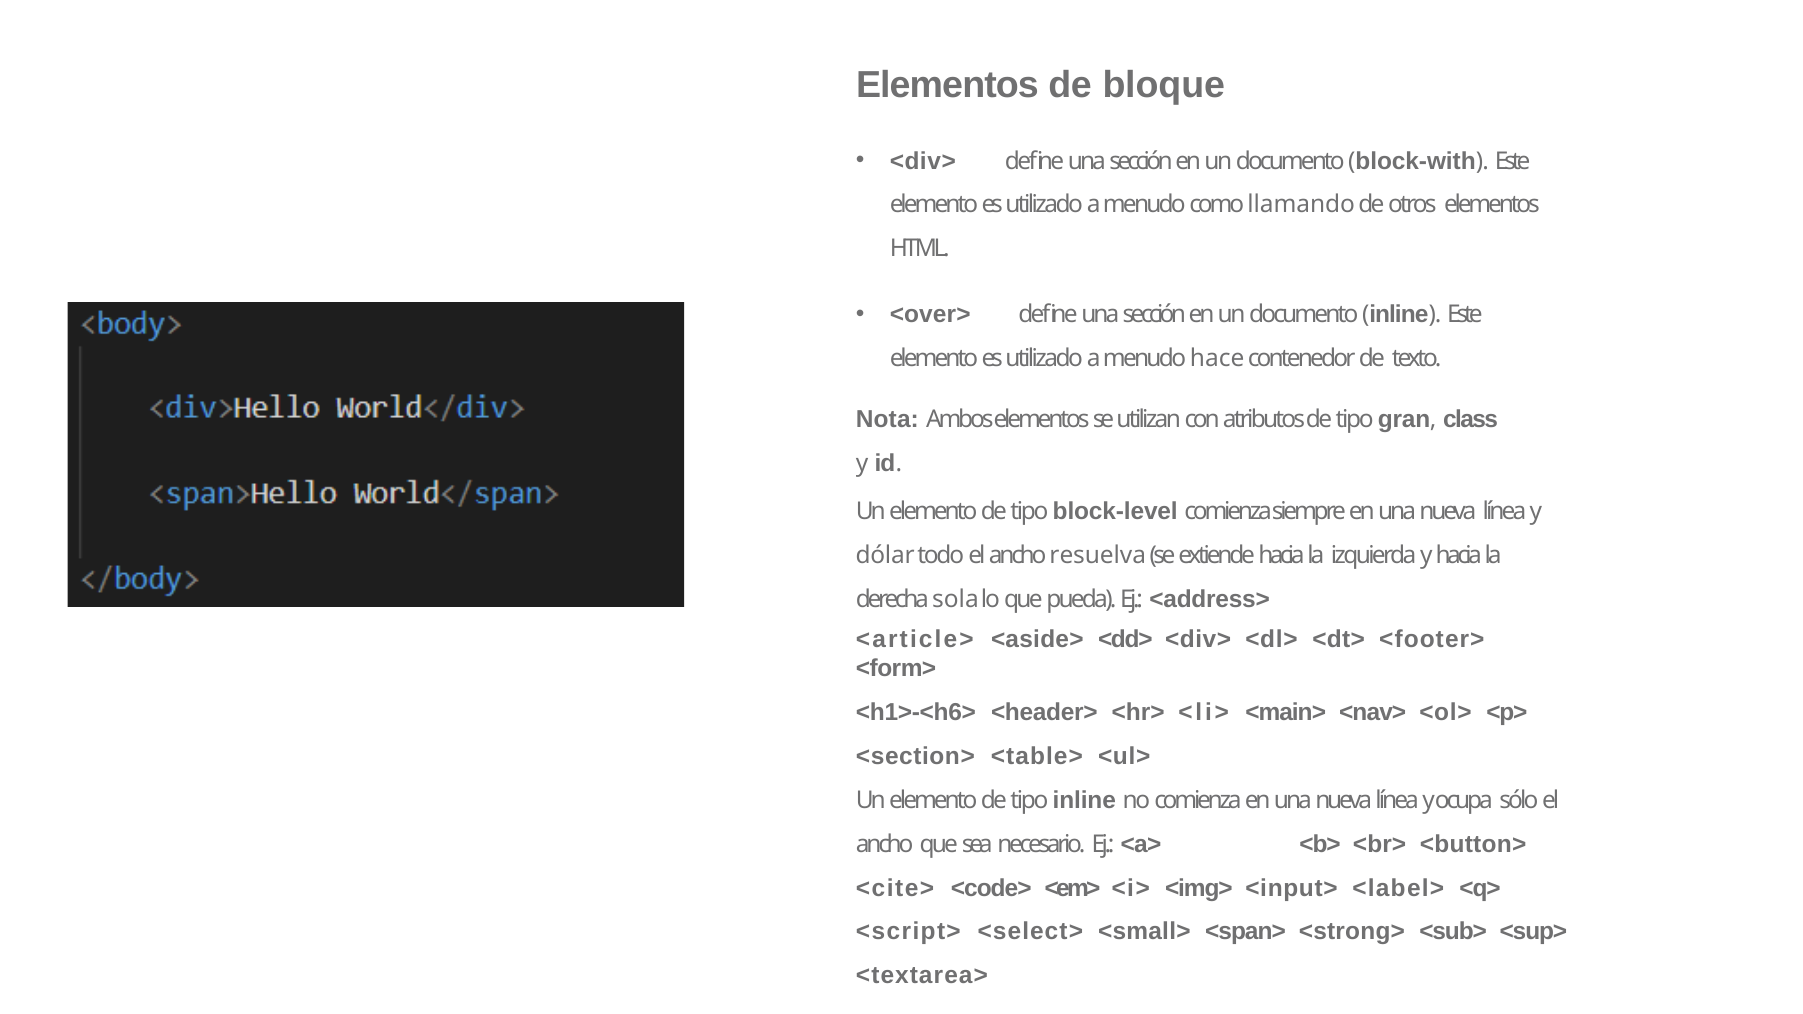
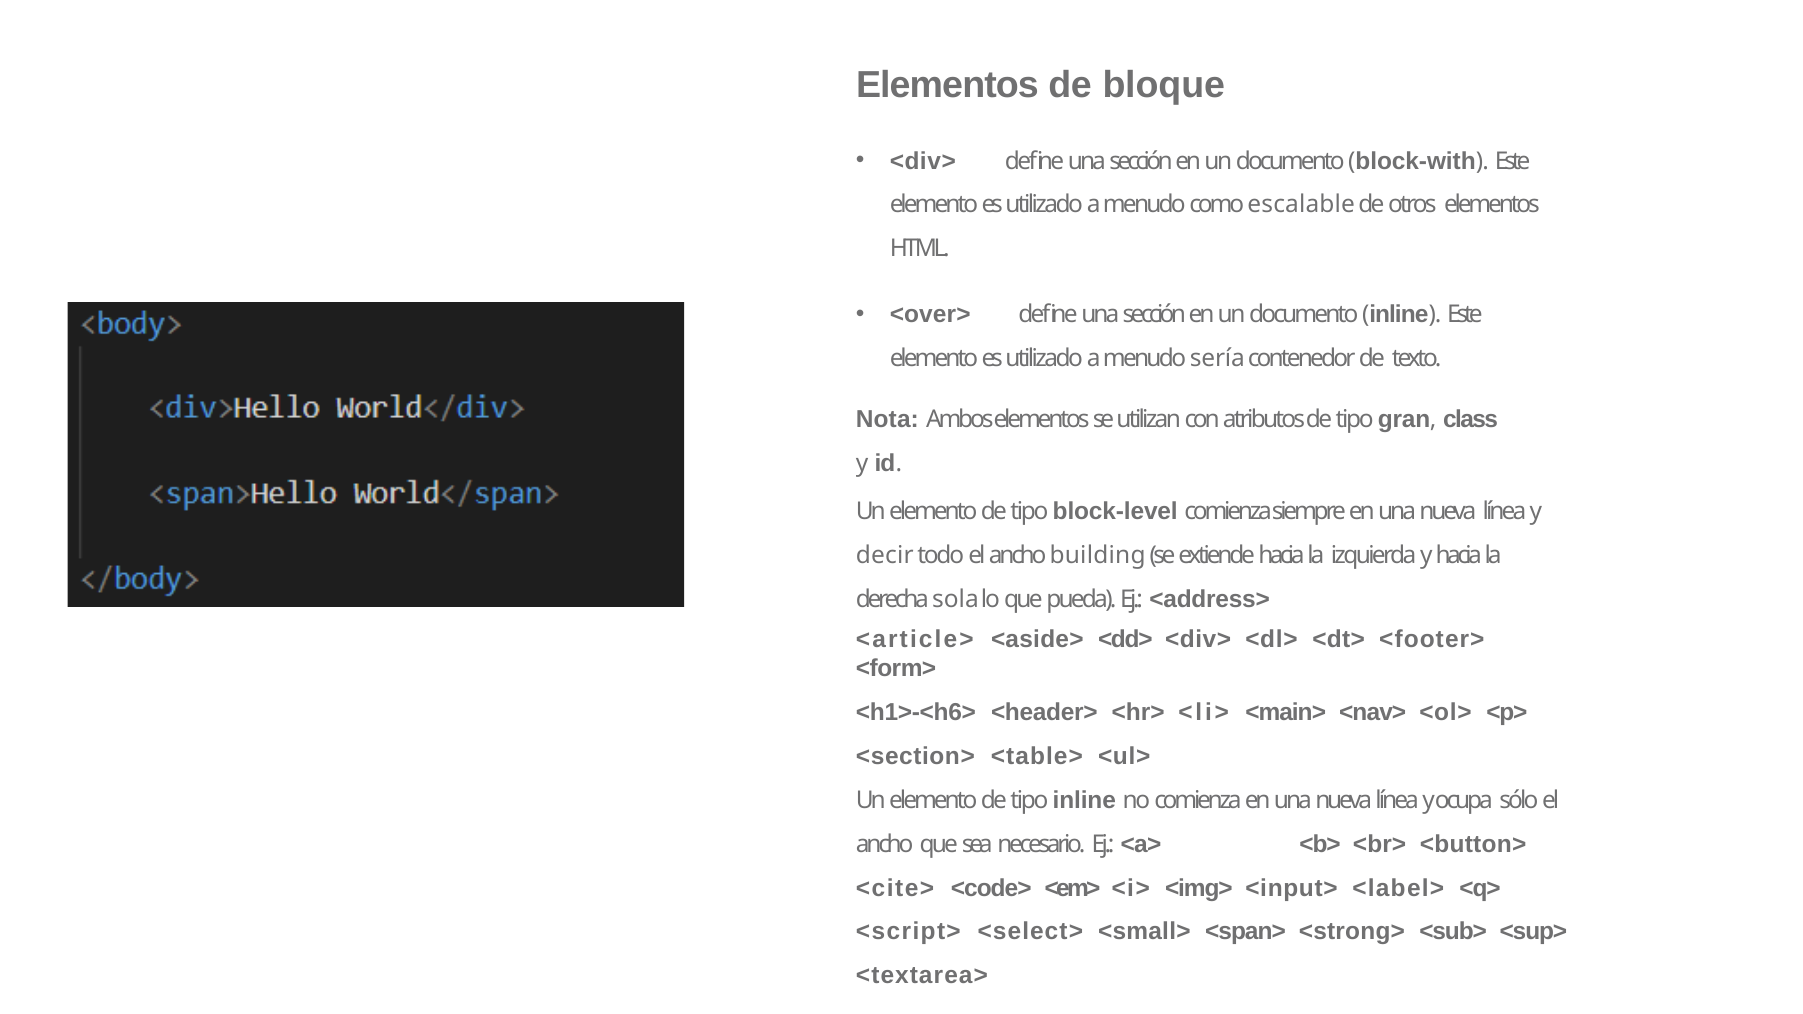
llamando: llamando -> escalable (1301, 205)
hace: hace -> sería (1217, 359)
dólar: dólar -> decir (885, 555)
resuelva: resuelva -> building (1098, 555)
